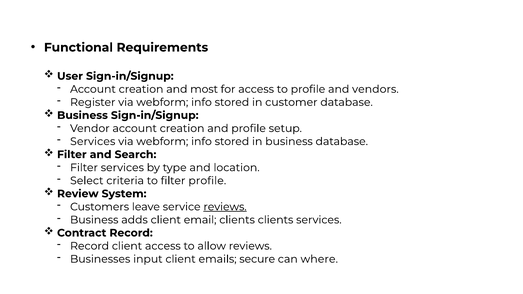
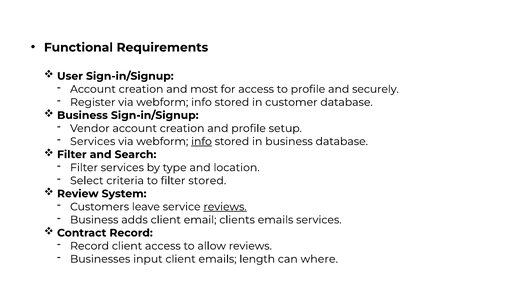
vendors: vendors -> securely (375, 89)
info underline: none -> present (201, 142)
filter profile: profile -> stored (207, 181)
clients clients: clients -> emails (276, 220)
secure: secure -> length (257, 259)
